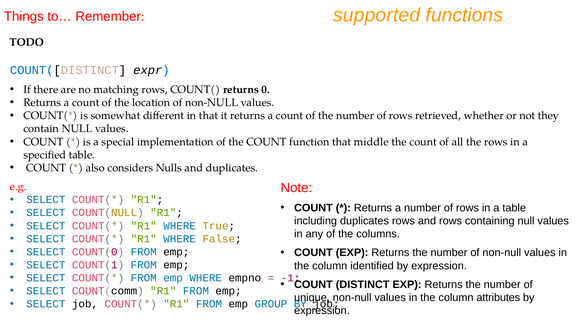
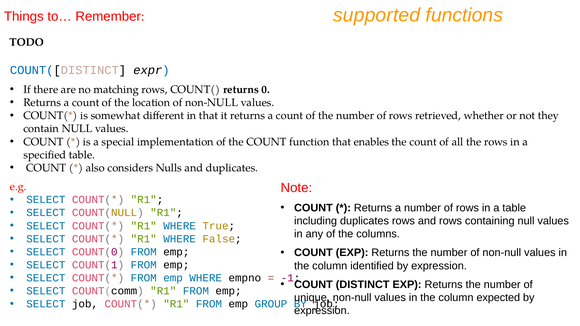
middle: middle -> enables (371, 142)
attributes: attributes -> expected (498, 298)
